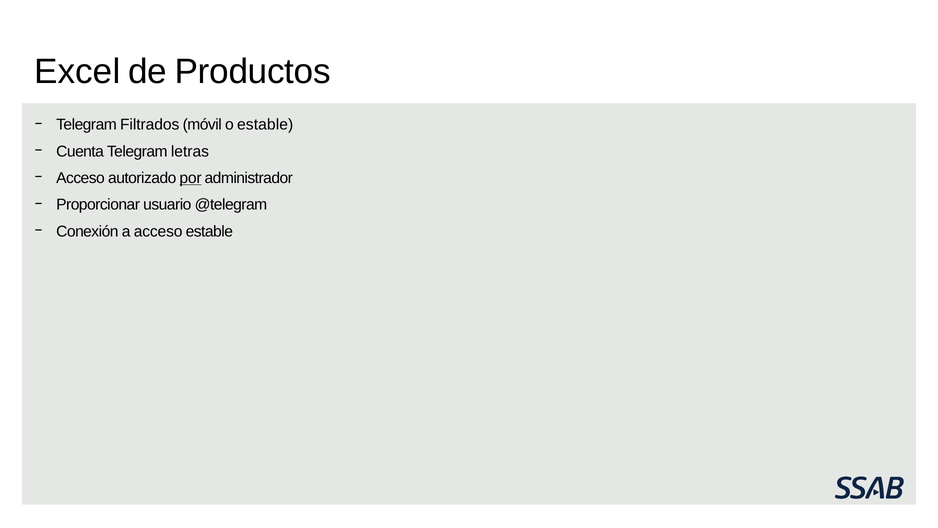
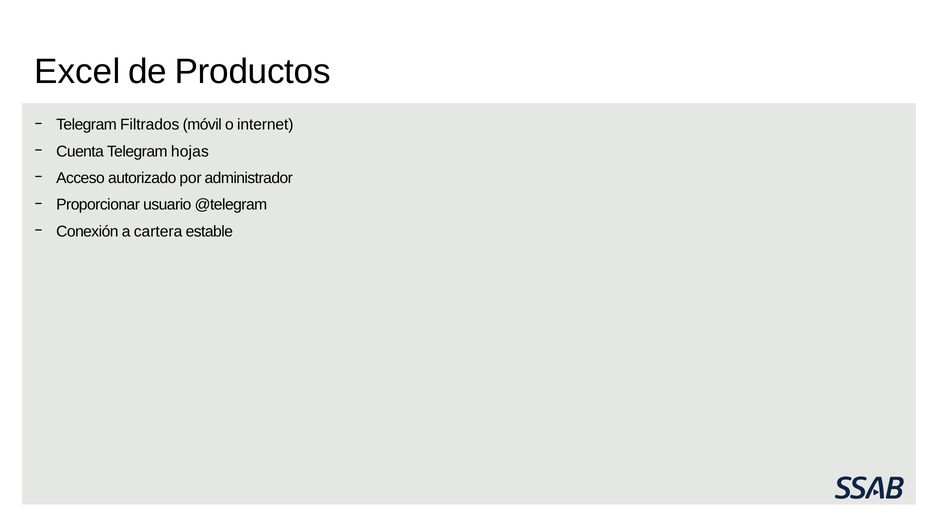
o estable: estable -> internet (265, 125)
letras: letras -> hojas (190, 151)
por underline: present -> none (191, 178)
a acceso: acceso -> cartera (158, 231)
